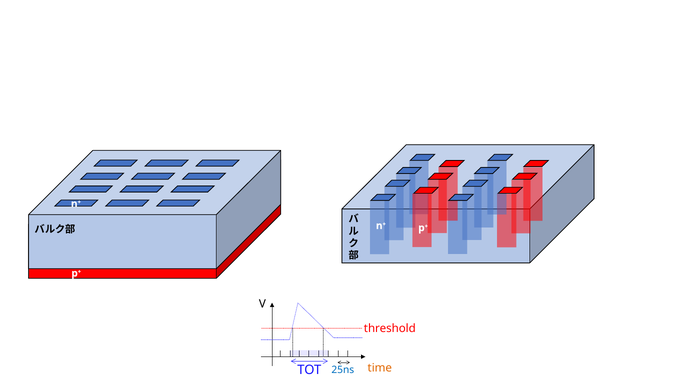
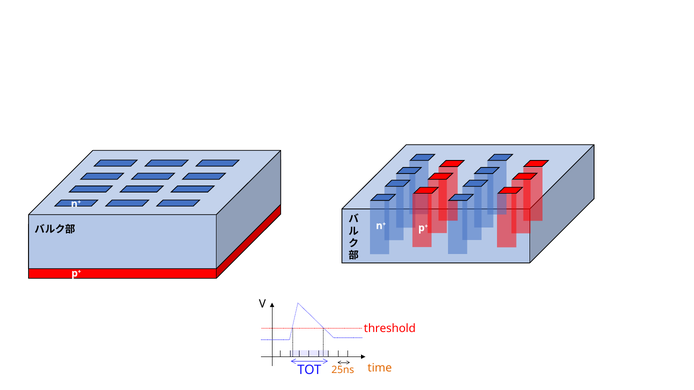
25ns colour: blue -> orange (343, 371)
